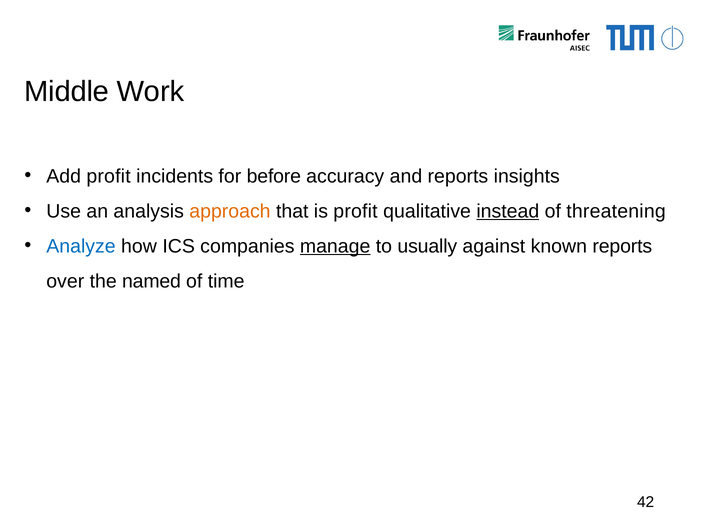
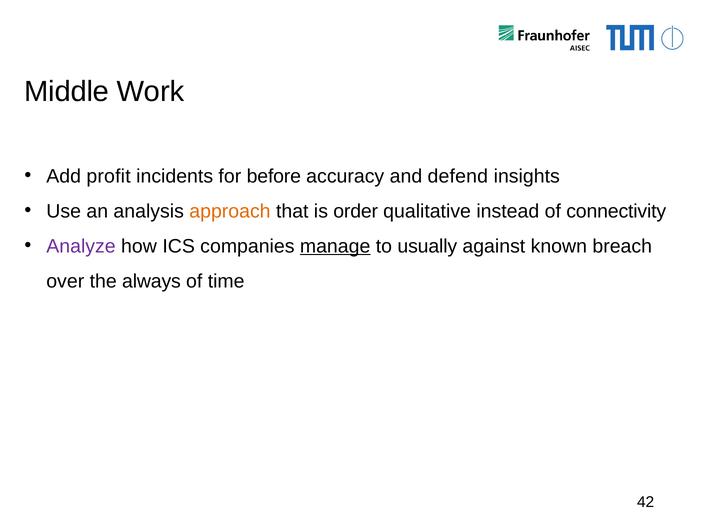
and reports: reports -> defend (458, 176)
is profit: profit -> order (356, 211)
instead underline: present -> none (508, 211)
threatening: threatening -> connectivity (616, 211)
Analyze colour: blue -> purple (81, 247)
known reports: reports -> breach (622, 247)
named: named -> always (151, 282)
